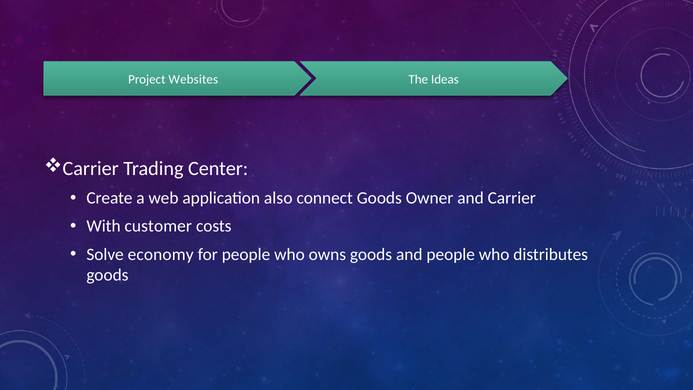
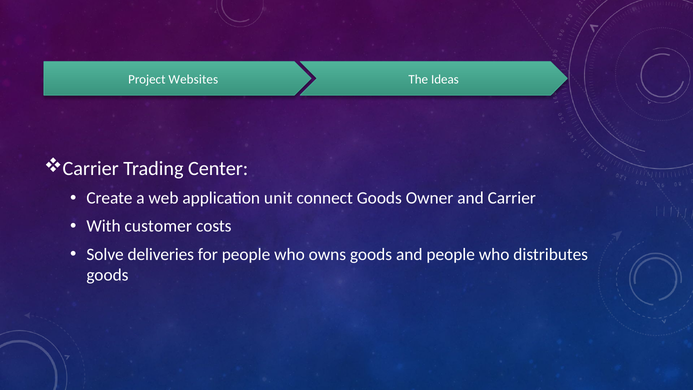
also: also -> unit (278, 198)
economy: economy -> deliveries (161, 254)
